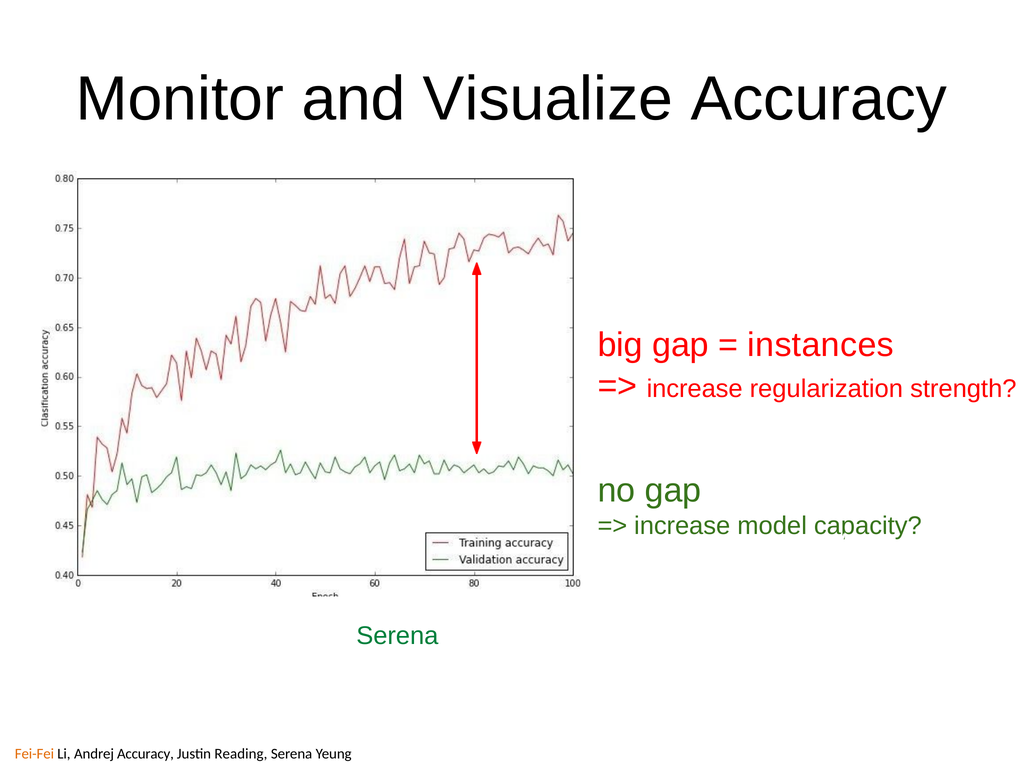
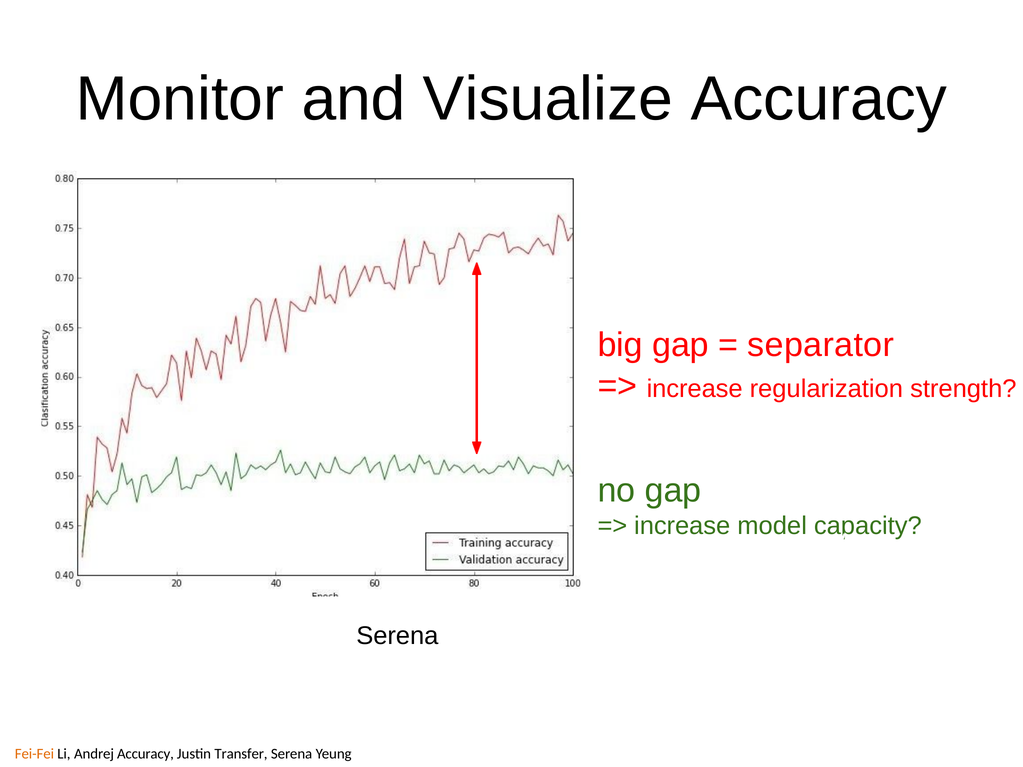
instances: instances -> separator (821, 345)
Serena colour: green -> black (397, 636)
Reading: Reading -> Transfer (241, 754)
